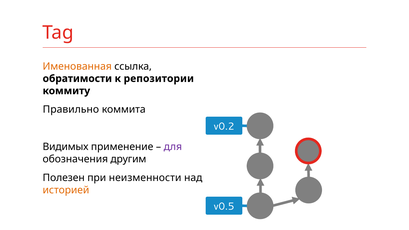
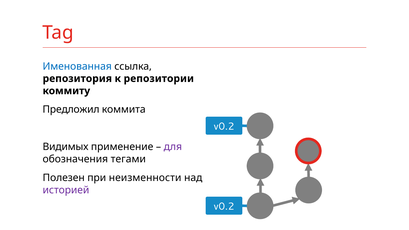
Именованная colour: orange -> blue (77, 66)
обратимости: обратимости -> репозитория (77, 79)
Правильно: Правильно -> Предложил (71, 110)
другим: другим -> тегами (128, 159)
историей colour: orange -> purple (66, 190)
v0.5: v0.5 -> v0.2 (224, 207)
